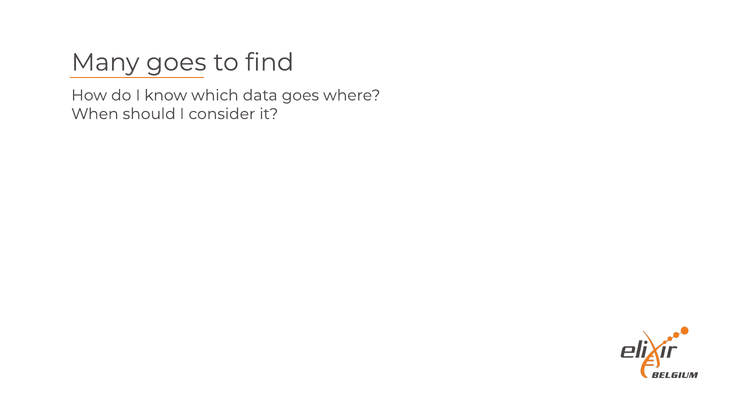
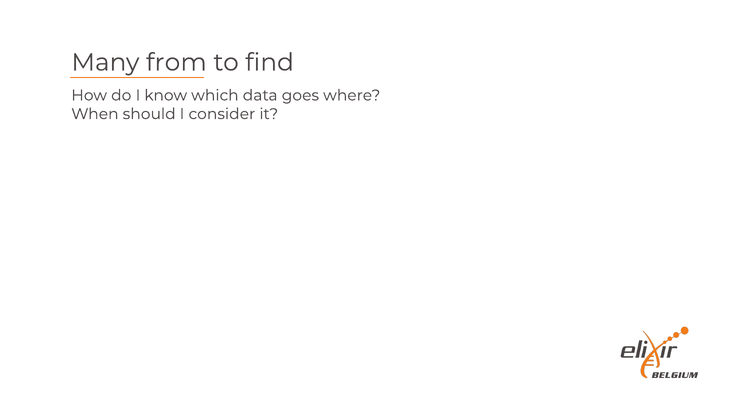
Many goes: goes -> from (176, 62)
